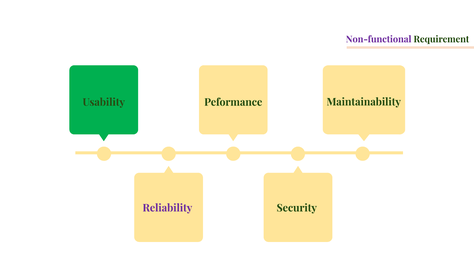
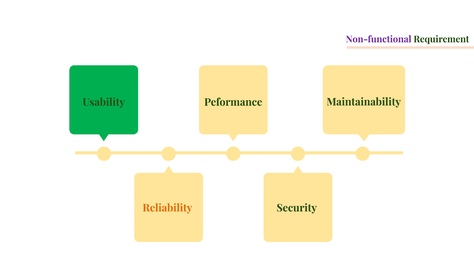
Reliability colour: purple -> orange (167, 208)
